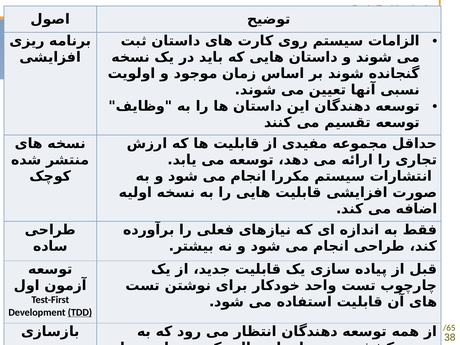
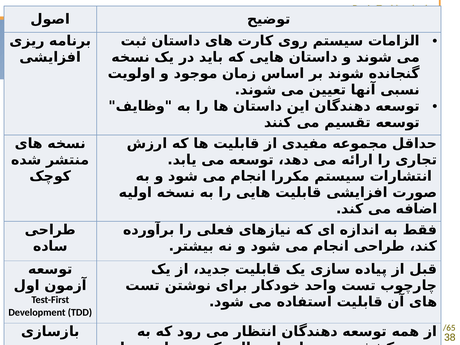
TDD underline: present -> none (80, 312)
